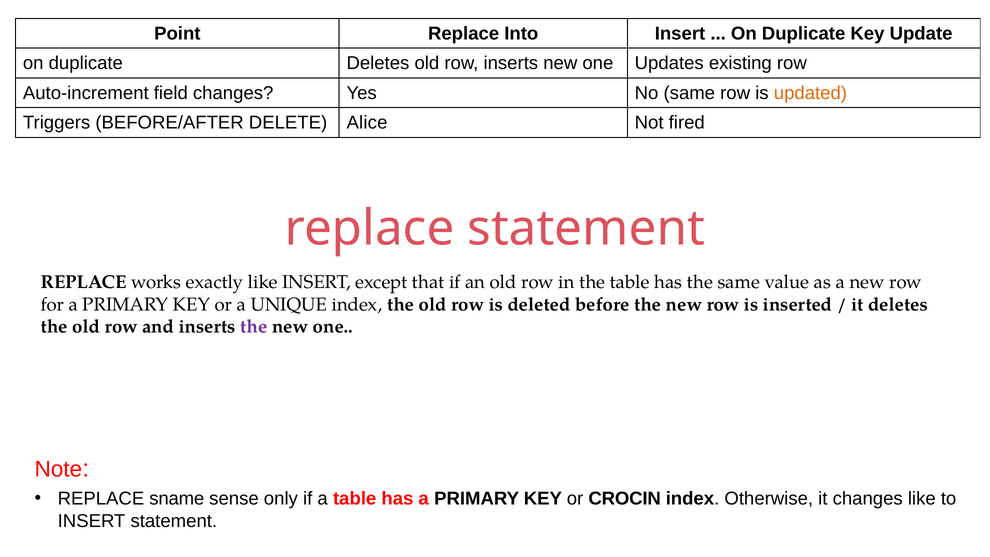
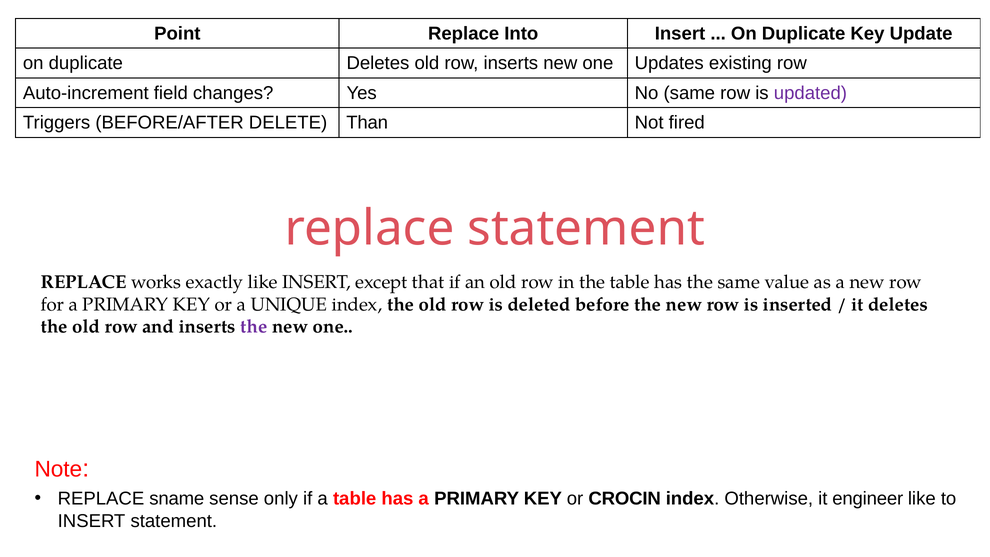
updated colour: orange -> purple (810, 93)
Alice: Alice -> Than (367, 123)
it changes: changes -> engineer (868, 499)
